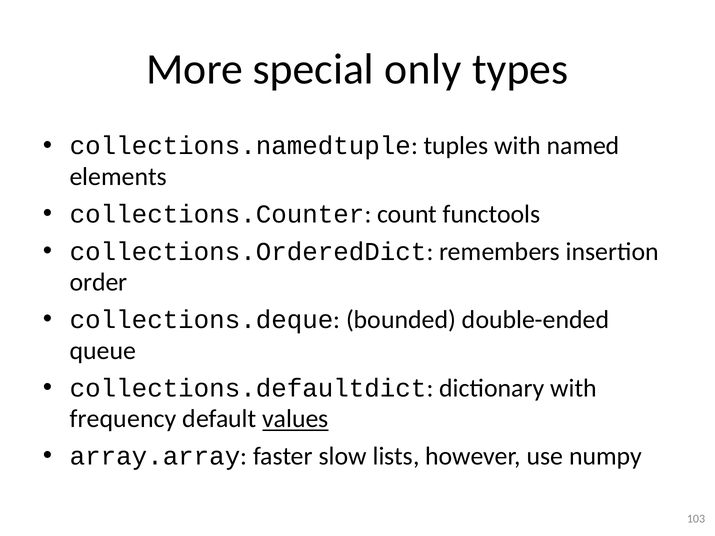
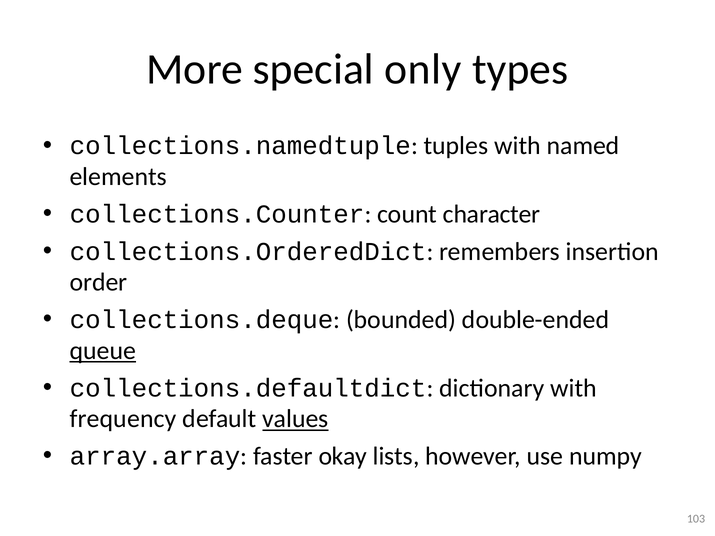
functools: functools -> character (492, 214)
queue underline: none -> present (103, 351)
slow: slow -> okay (343, 456)
